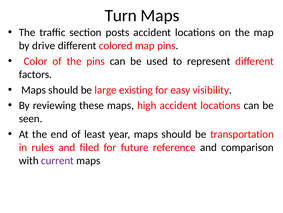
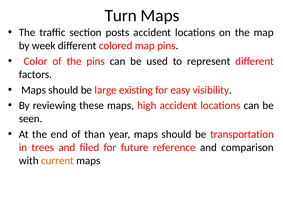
drive: drive -> week (44, 46)
least: least -> than (95, 134)
rules: rules -> trees (43, 147)
current colour: purple -> orange (57, 160)
